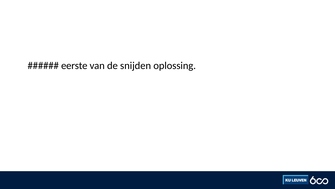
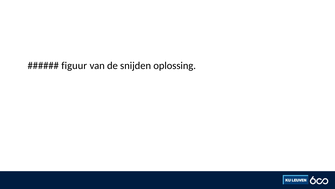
eerste: eerste -> figuur (74, 66)
